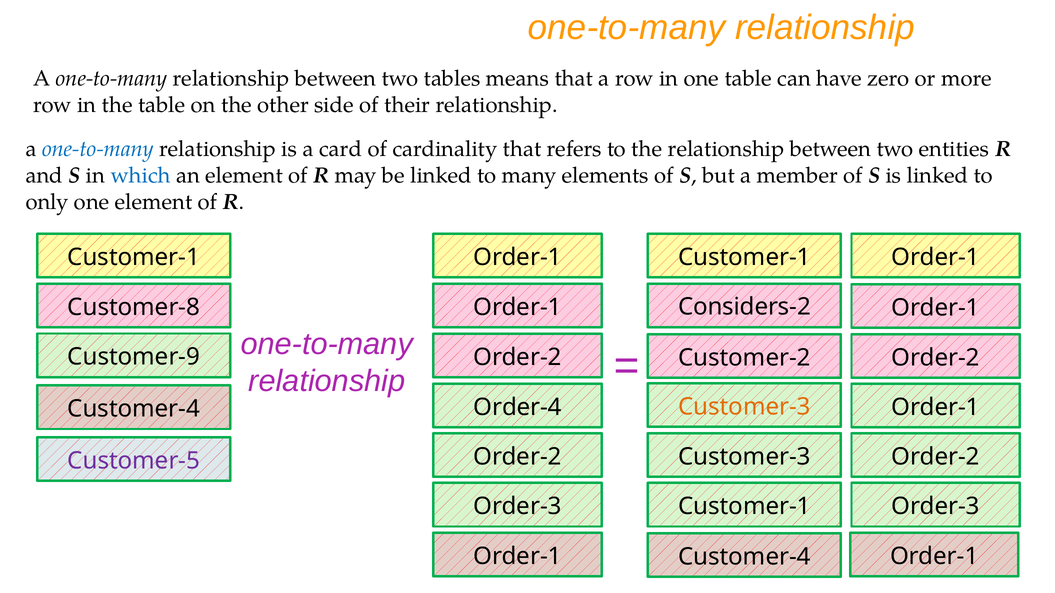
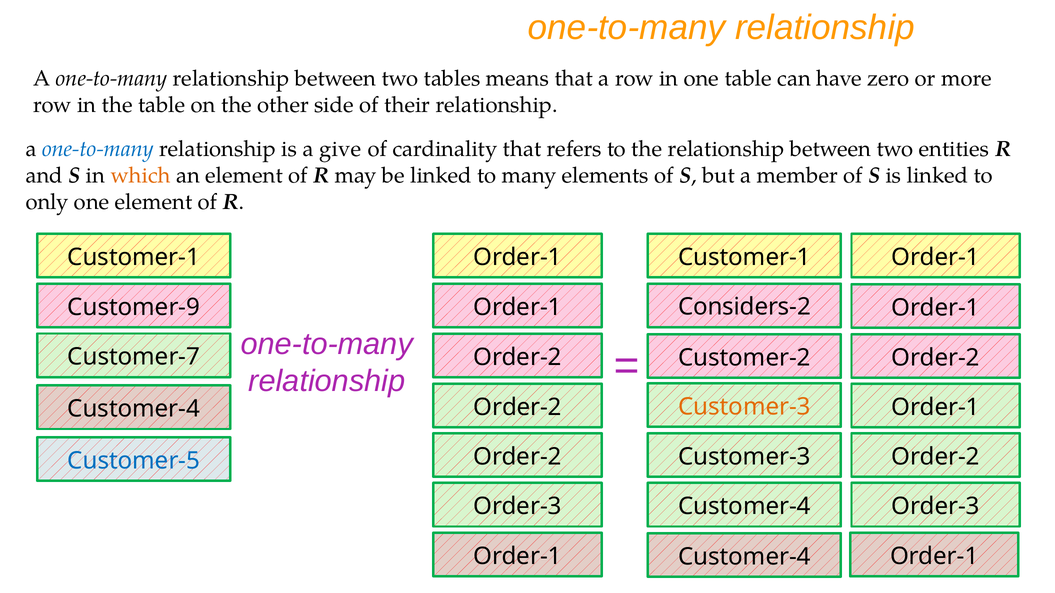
card: card -> give (340, 149)
which colour: blue -> orange (141, 176)
Customer-8: Customer-8 -> Customer-9 (134, 307)
Customer-9: Customer-9 -> Customer-7 (134, 357)
Order-4: Order-4 -> Order-2 (518, 407)
Customer-5 colour: purple -> blue (134, 461)
Customer-1: Customer-1 -> Customer-4 (744, 507)
